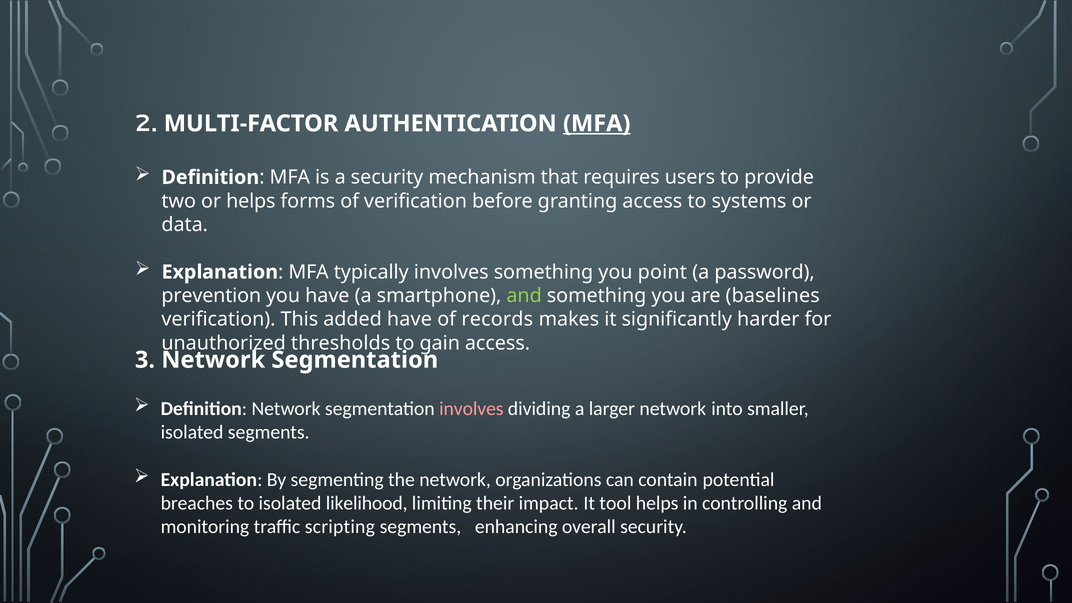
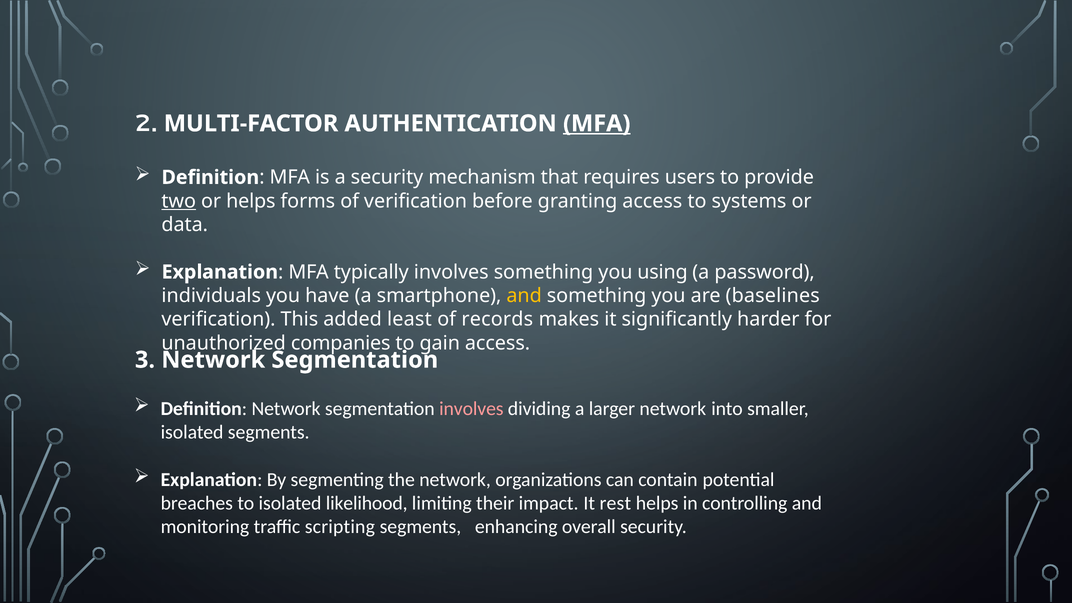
two underline: none -> present (179, 201)
point: point -> using (663, 272)
prevention: prevention -> individuals (211, 296)
and colour: light green -> yellow (524, 296)
added have: have -> least (409, 319)
thresholds: thresholds -> companies (341, 343)
tool: tool -> rest (615, 503)
